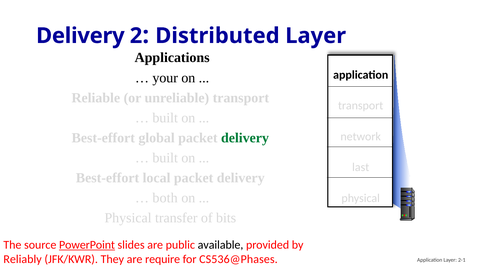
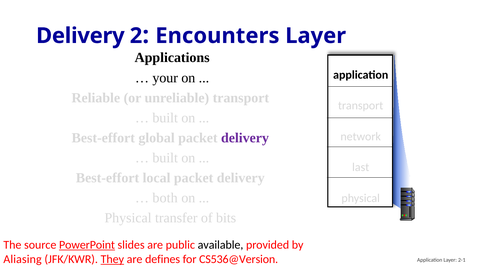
Distributed: Distributed -> Encounters (217, 36)
delivery colour: green -> purple (245, 138)
Reliably: Reliably -> Aliasing (23, 259)
They underline: none -> present (112, 259)
require: require -> defines (163, 259)
CS536@Phases: CS536@Phases -> CS536@Version (239, 259)
